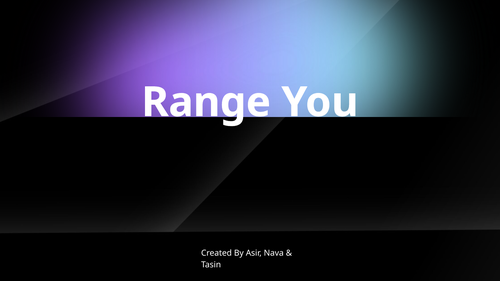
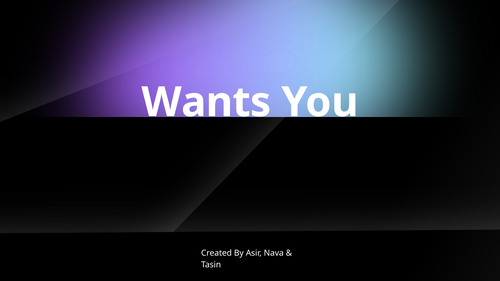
Range: Range -> Wants (206, 102)
